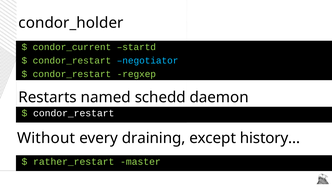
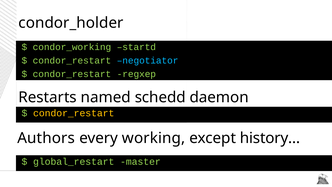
condor_current: condor_current -> condor_working (72, 47)
condor_restart colour: white -> yellow (74, 113)
Without: Without -> Authors (46, 138)
draining: draining -> working (154, 138)
rather_restart: rather_restart -> global_restart (74, 161)
